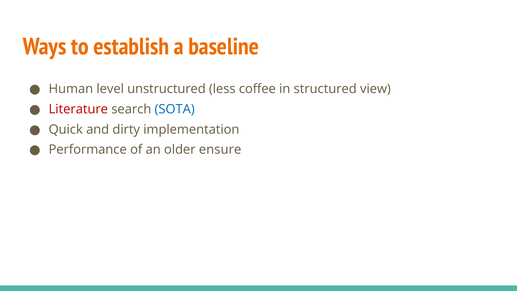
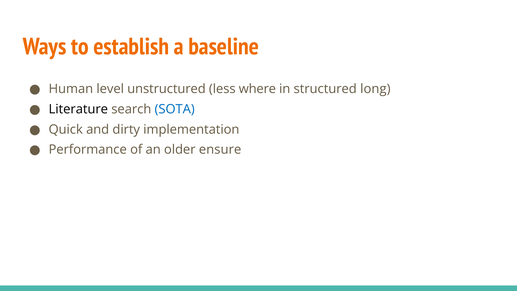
coffee: coffee -> where (257, 89)
view: view -> long (375, 89)
Literature colour: red -> black (78, 109)
